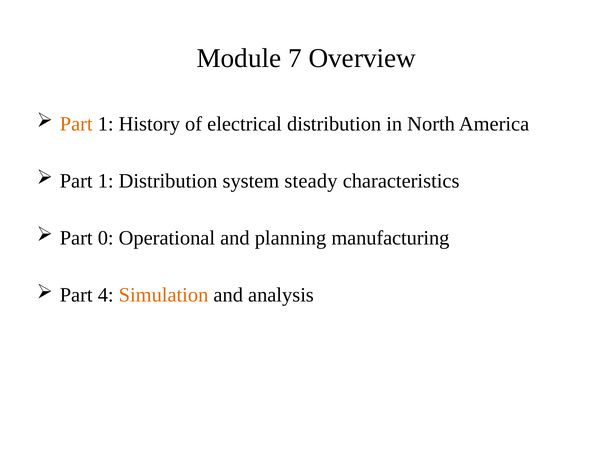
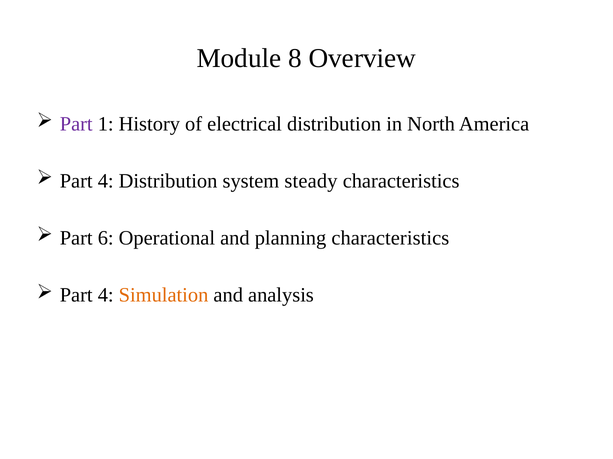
7: 7 -> 8 (295, 59)
Part colour: orange -> purple (76, 124)
1: 1 -> 4 (106, 181)
0: 0 -> 6 (106, 238)
planning manufacturing: manufacturing -> characteristics (390, 238)
